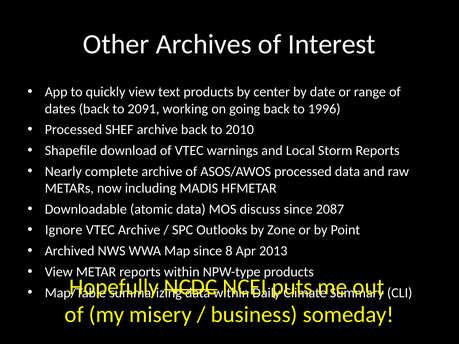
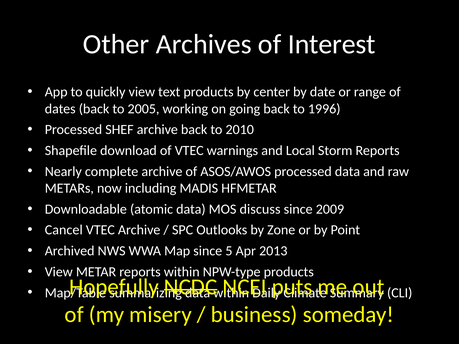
2091: 2091 -> 2005 (144, 109)
2087: 2087 -> 2009 (330, 209)
Ignore: Ignore -> Cancel (64, 230)
8: 8 -> 5 (229, 251)
